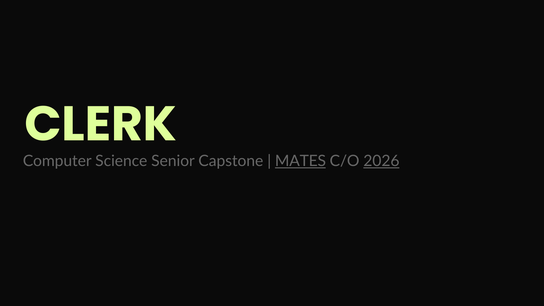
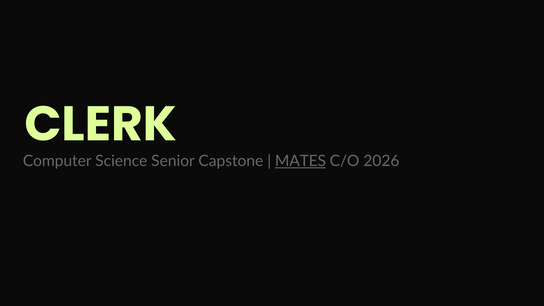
2026 underline: present -> none (381, 161)
